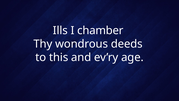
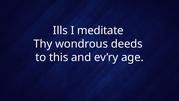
chamber: chamber -> meditate (100, 30)
